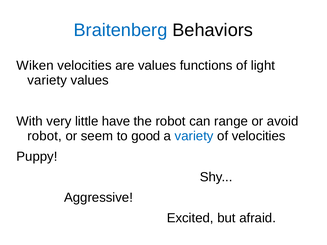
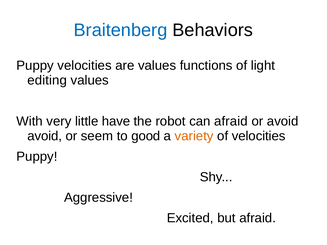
Wiken: Wiken -> Puppy (35, 66)
variety: variety -> editing (47, 80)
can range: range -> afraid (231, 121)
robot: robot -> avoid (45, 136)
variety colour: blue -> orange (194, 136)
